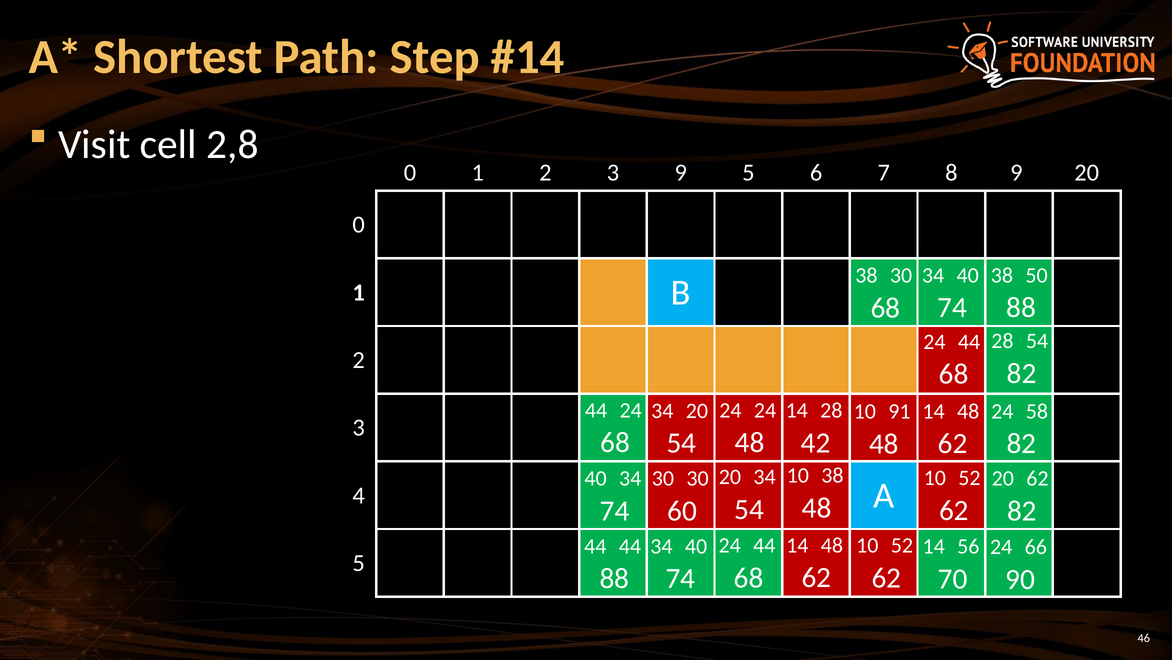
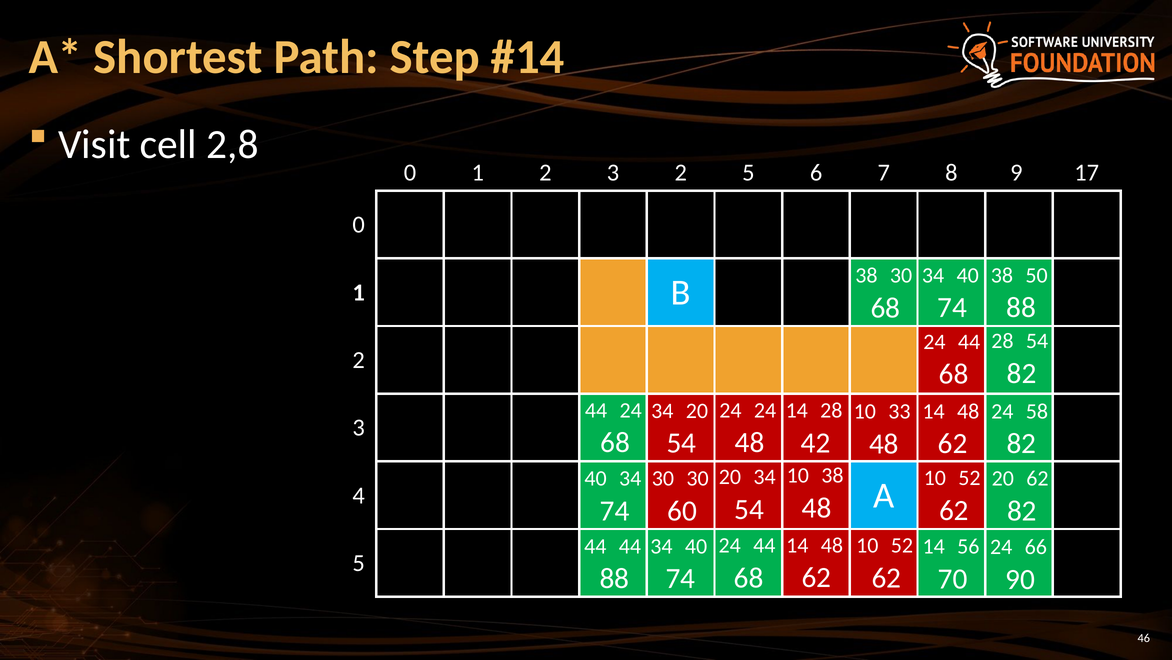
3 9: 9 -> 2 (681, 172)
9 20: 20 -> 17 (1087, 172)
91: 91 -> 33 (899, 411)
